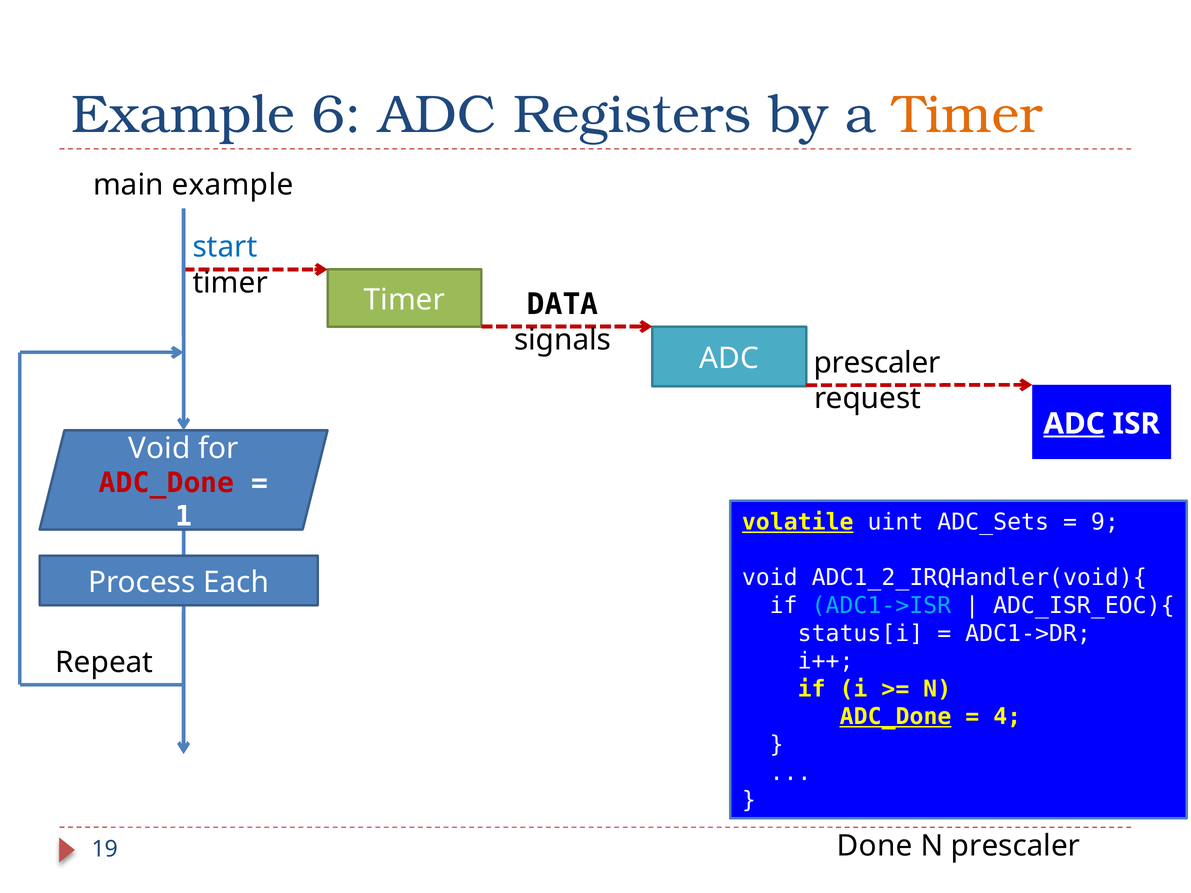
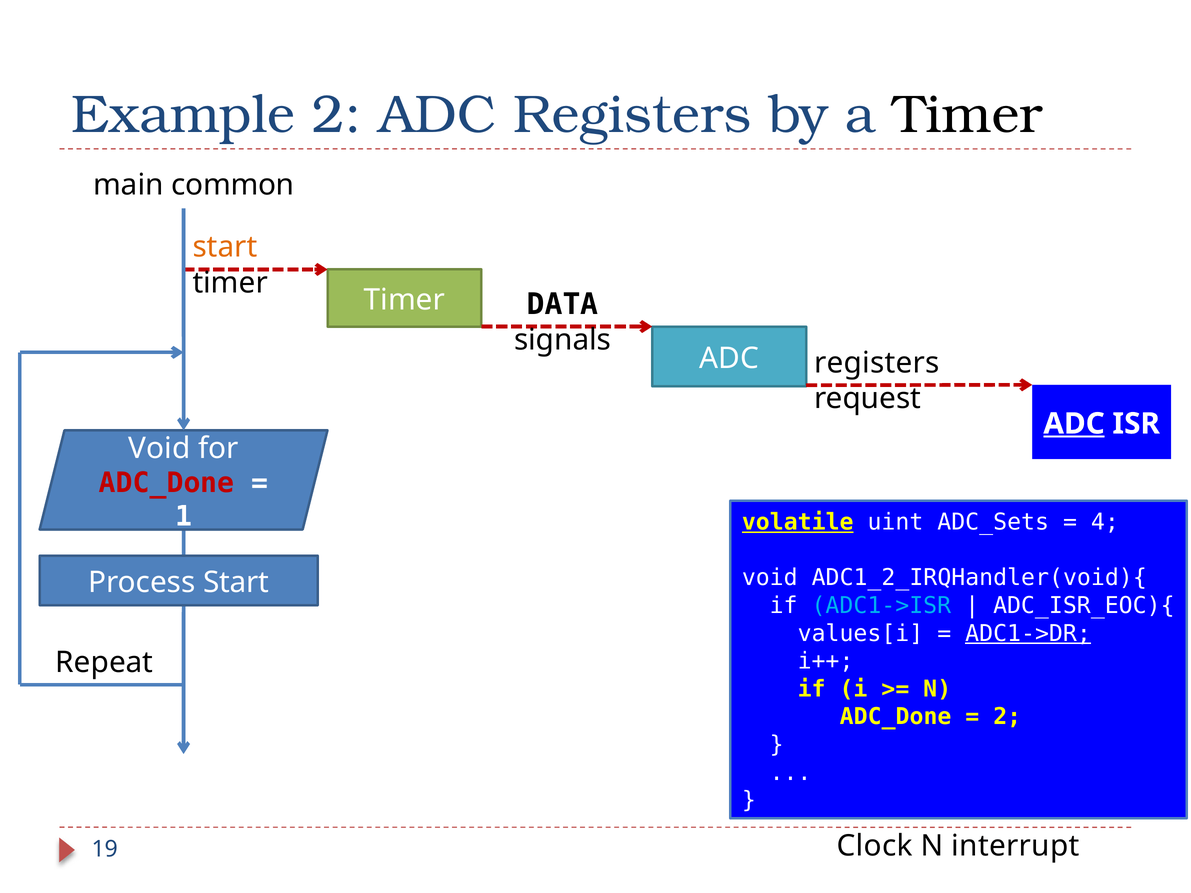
Example 6: 6 -> 2 (337, 115)
Timer colour: orange -> black (968, 115)
main example: example -> common (233, 185)
start colour: blue -> orange (225, 247)
prescaler: prescaler -> registers (877, 363)
9: 9 -> 4 (1105, 522)
Process Each: Each -> Start (236, 583)
status[i: status[i -> values[i (860, 634)
ADC1->DR underline: none -> present (1028, 634)
ADC_Done underline: present -> none (896, 717)
4: 4 -> 2 (1007, 717)
Done: Done -> Clock (875, 846)
N prescaler: prescaler -> interrupt (1015, 846)
